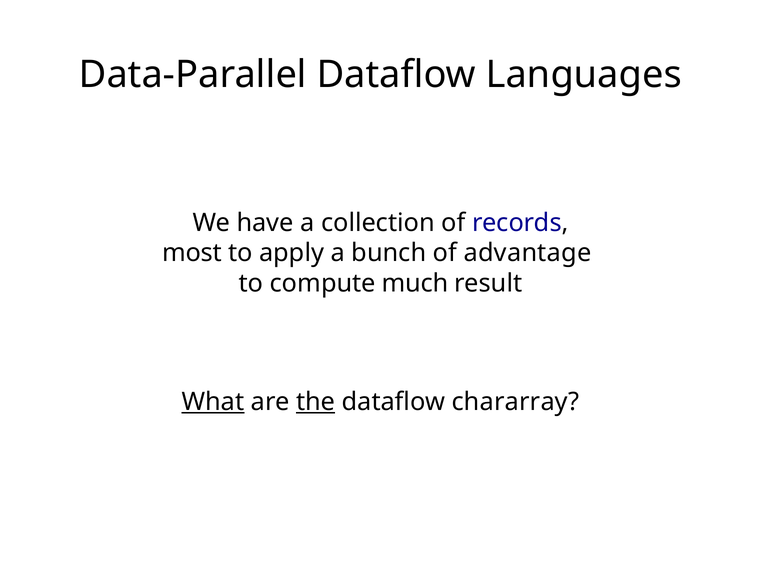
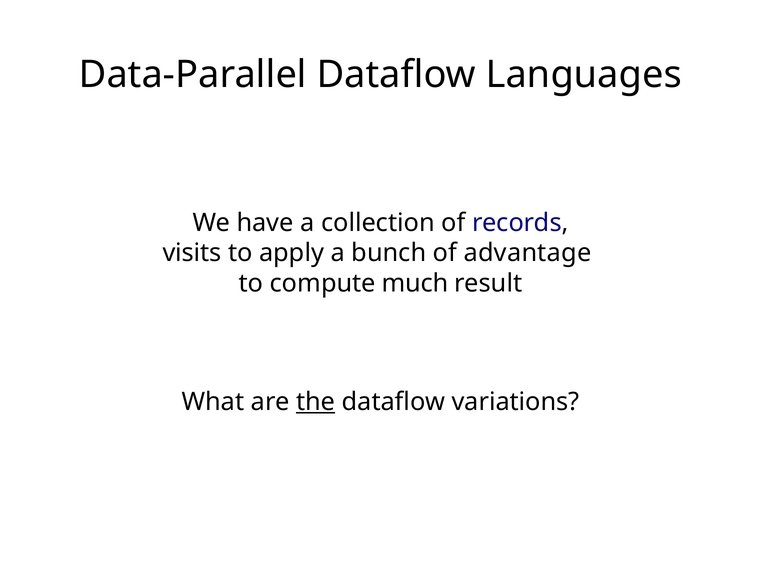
most: most -> visits (192, 253)
What underline: present -> none (213, 402)
chararray: chararray -> variations (515, 402)
